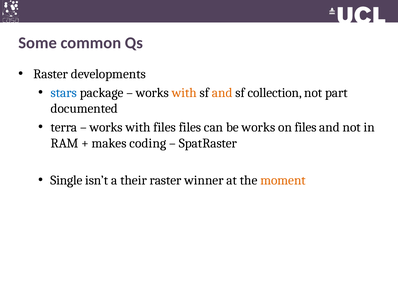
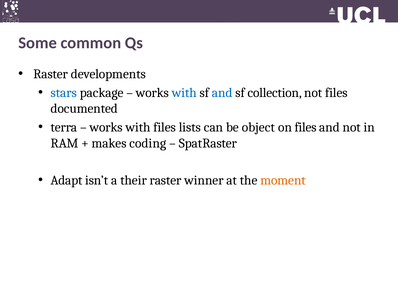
with colour: orange -> blue (184, 92)
and colour: orange -> blue (222, 92)
not part: part -> files (336, 92)
files files: files -> lists (190, 127)
be works: works -> object (258, 127)
Single: Single -> Adapt (66, 180)
